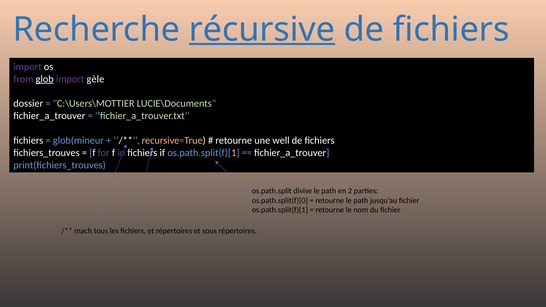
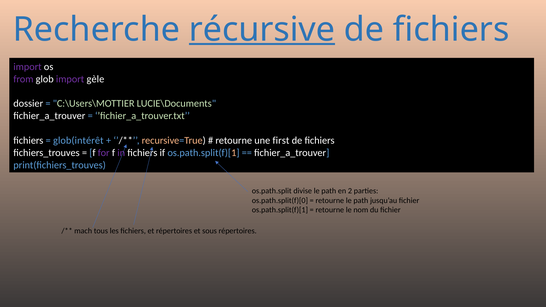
glob underline: present -> none (45, 79)
glob(mineur: glob(mineur -> glob(intérêt (78, 140)
well: well -> first (281, 140)
